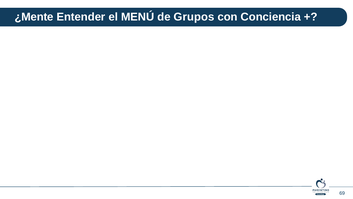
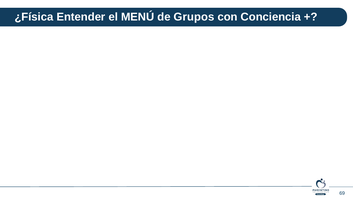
¿Mente: ¿Mente -> ¿Física (34, 17)
